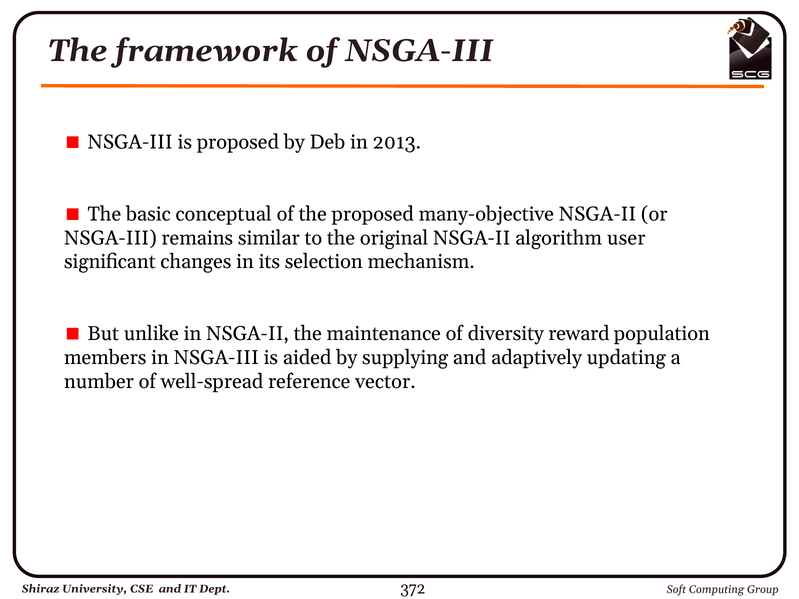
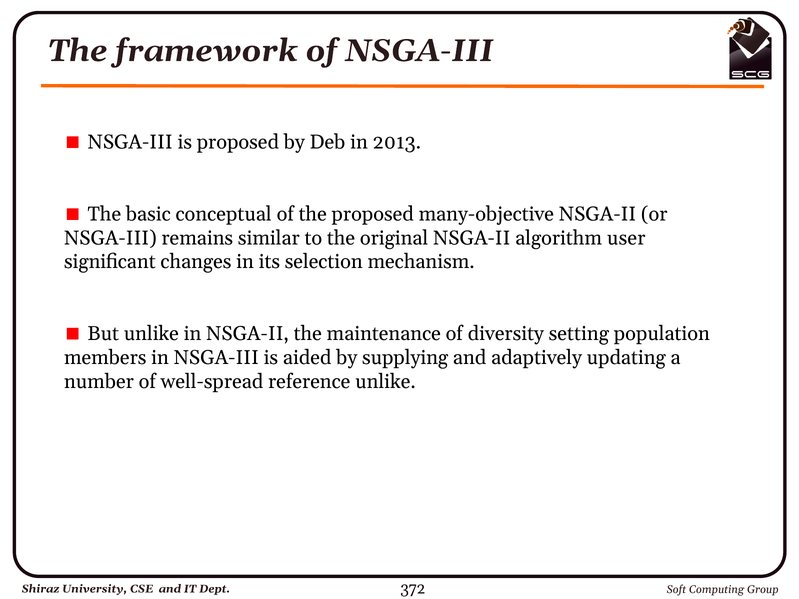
reward: reward -> setting (579, 334)
reference vector: vector -> unlike (386, 382)
